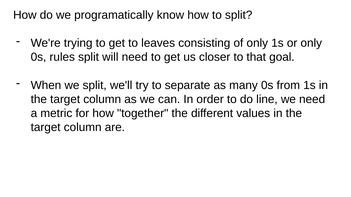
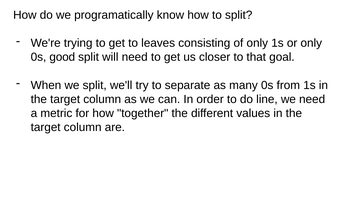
rules: rules -> good (62, 57)
